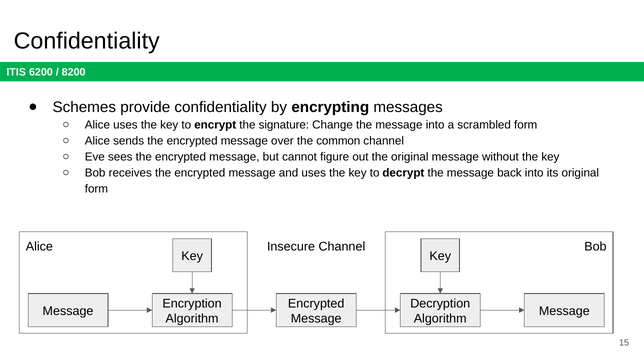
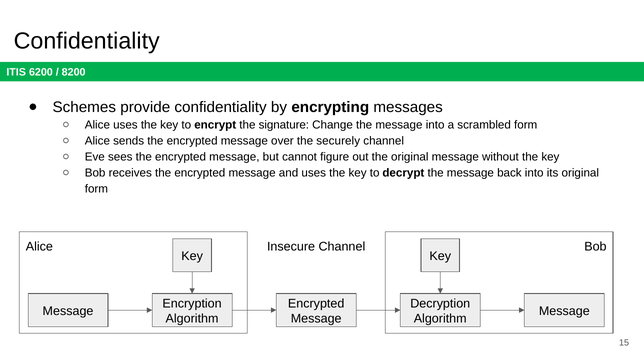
common: common -> securely (338, 141)
